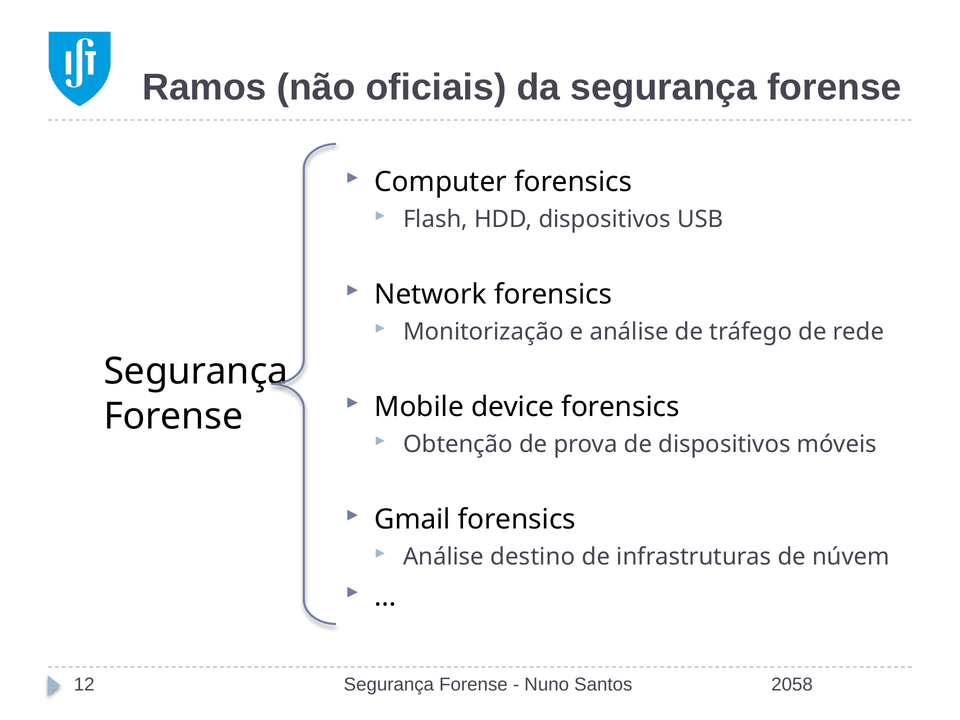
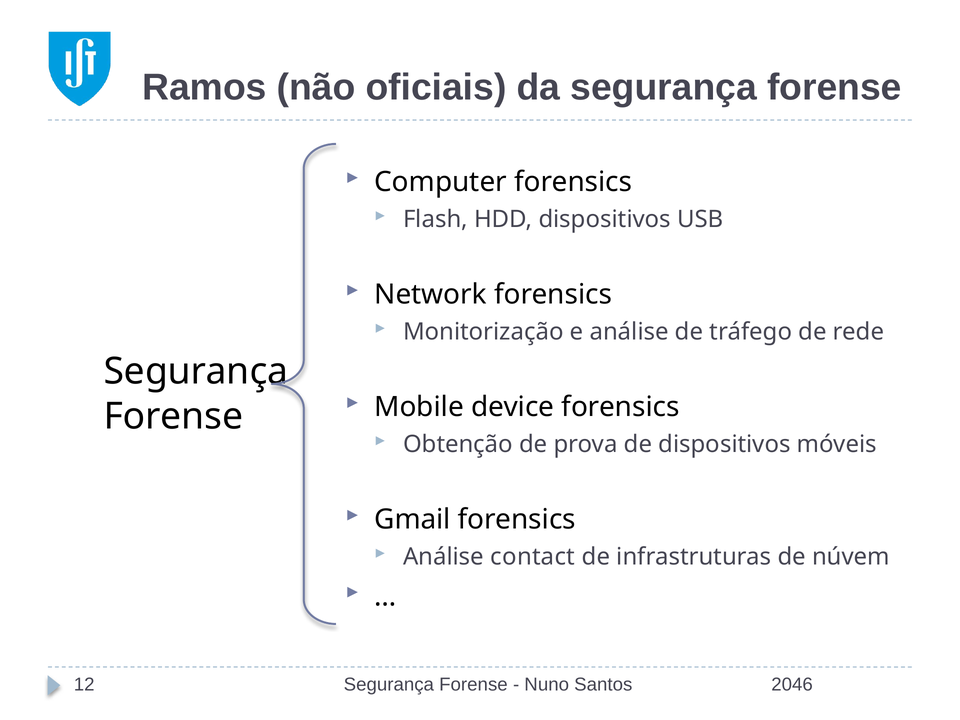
destino: destino -> contact (533, 557)
2058: 2058 -> 2046 (792, 685)
